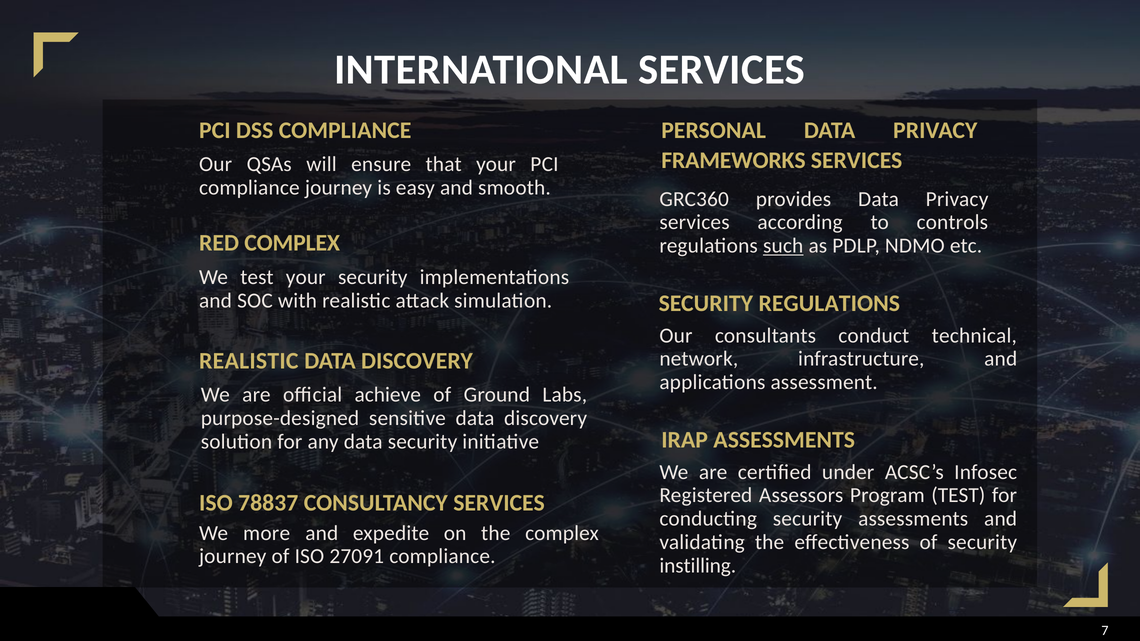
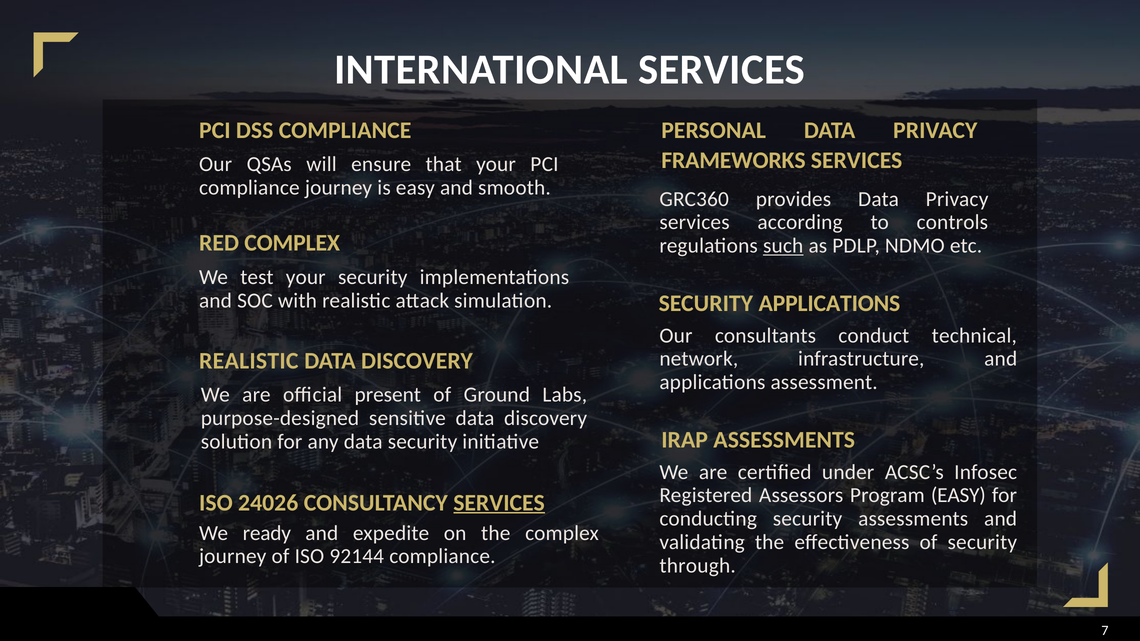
SECURITY REGULATIONS: REGULATIONS -> APPLICATIONS (829, 303)
achieve: achieve -> present (388, 395)
Program TEST: TEST -> EASY (958, 496)
78837: 78837 -> 24026 (268, 503)
SERVICES underline: none -> present (499, 503)
more: more -> ready (267, 533)
27091: 27091 -> 92144 (357, 557)
instilling: instilling -> through (698, 566)
